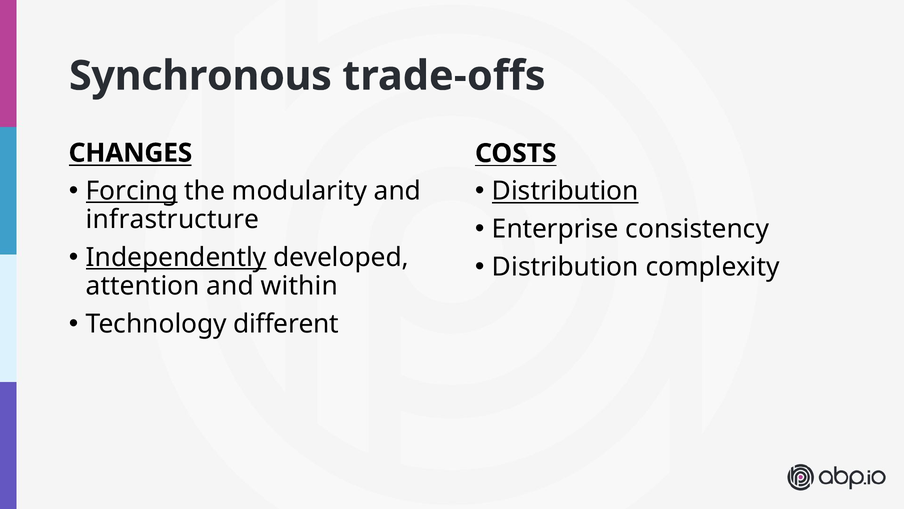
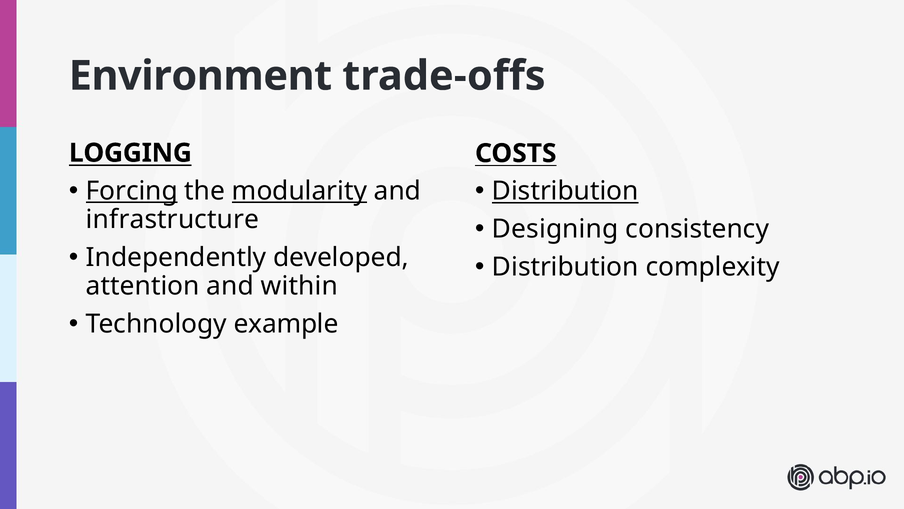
Synchronous: Synchronous -> Environment (200, 76)
CHANGES: CHANGES -> LOGGING (130, 153)
modularity underline: none -> present (299, 191)
Enterprise: Enterprise -> Designing (555, 229)
Independently underline: present -> none (176, 257)
different: different -> example (286, 324)
